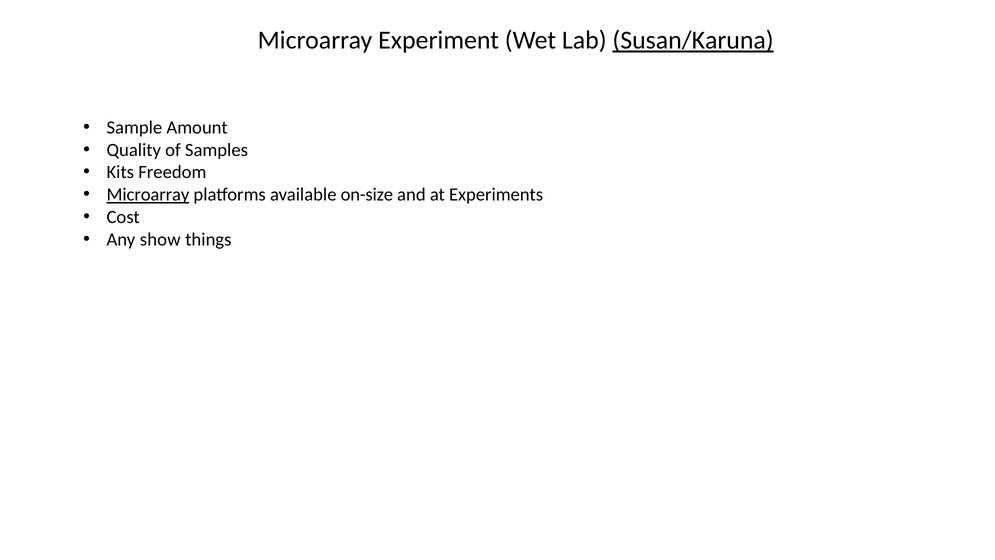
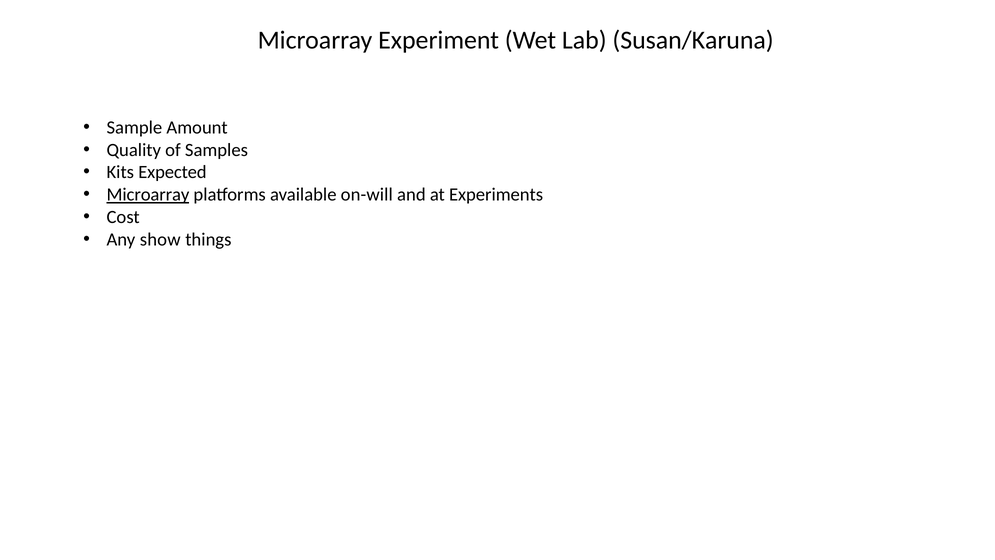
Susan/Karuna underline: present -> none (693, 40)
Freedom: Freedom -> Expected (172, 172)
on-size: on-size -> on-will (367, 195)
